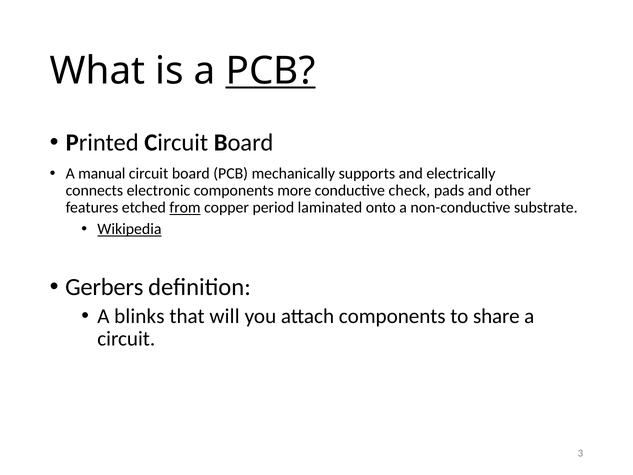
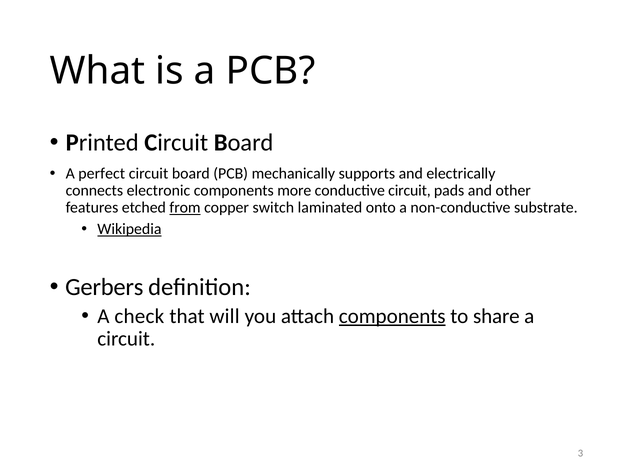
PCB underline: present -> none (271, 71)
manual: manual -> perfect (102, 173)
conductive check: check -> circuit (410, 190)
period: period -> switch (273, 208)
blinks: blinks -> check (139, 316)
components underline: none -> present (392, 316)
